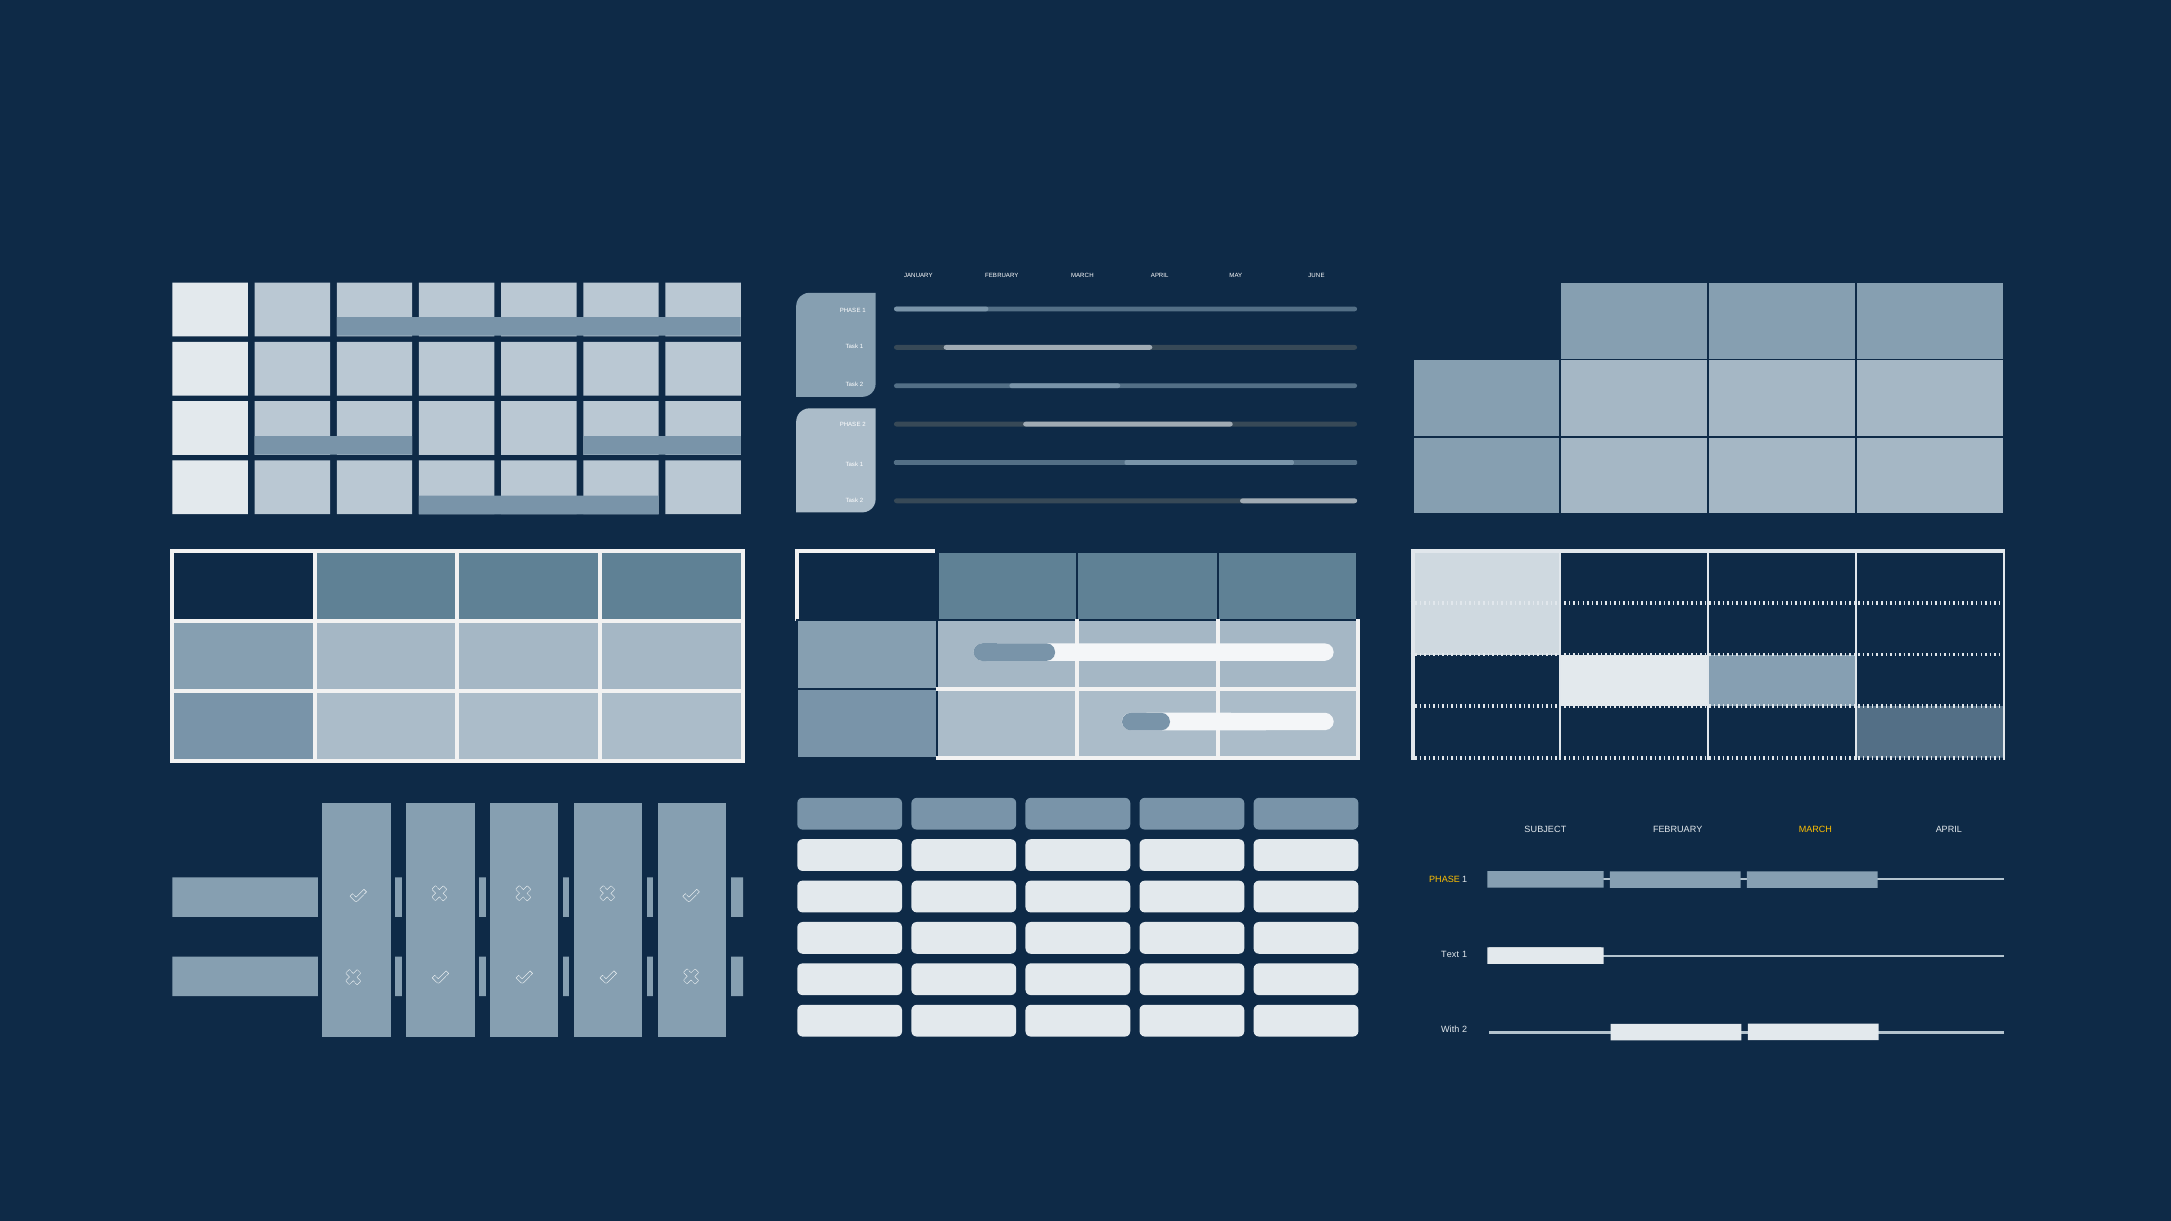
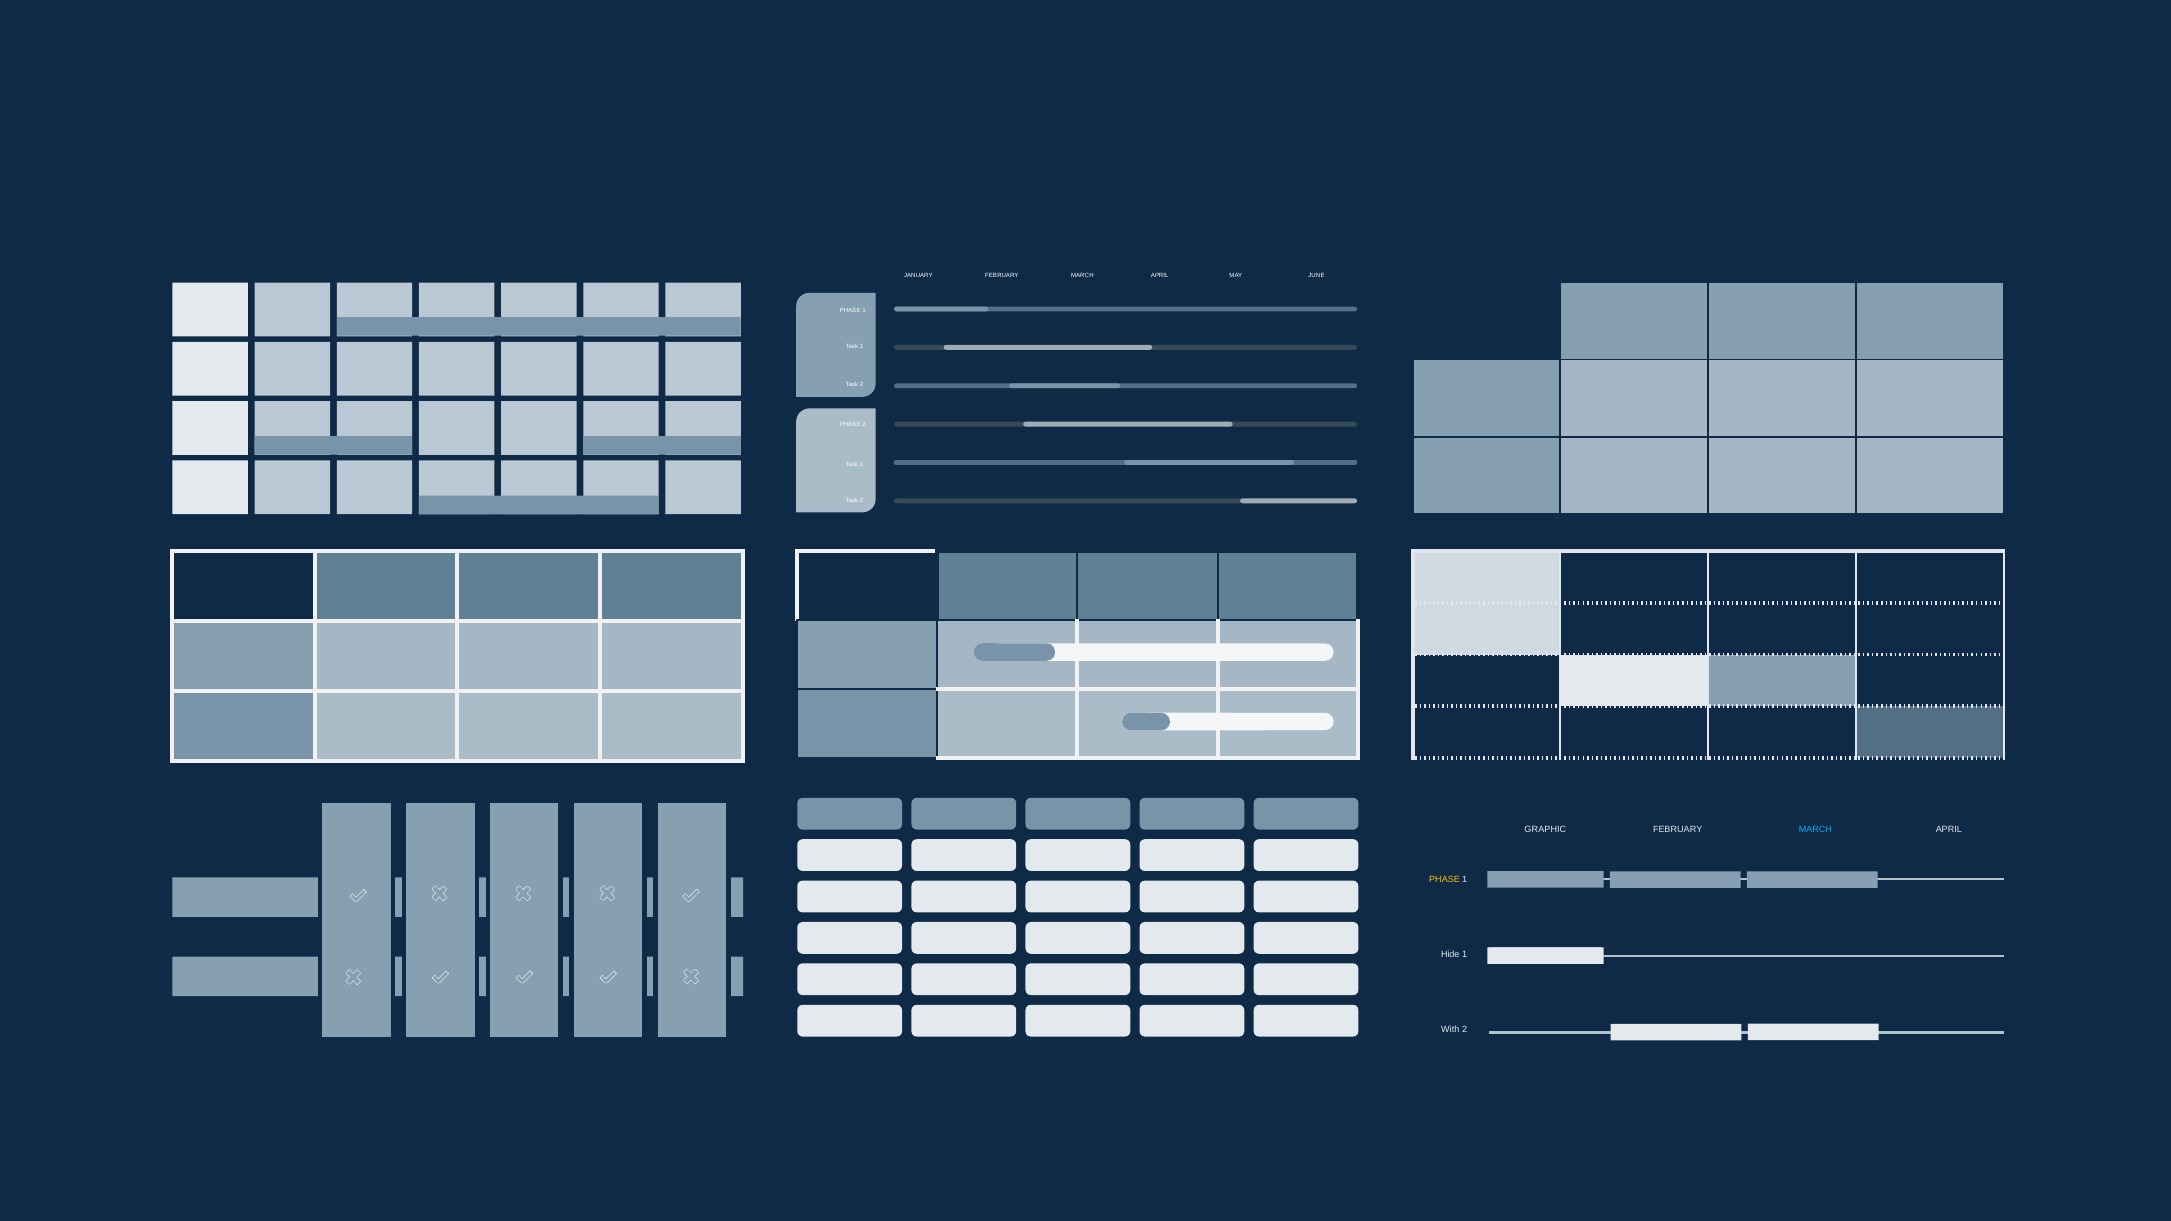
SUBJECT: SUBJECT -> GRAPHIC (1545, 830)
MARCH colour: yellow -> light blue (1815, 830)
Text: Text -> Hide (1450, 955)
